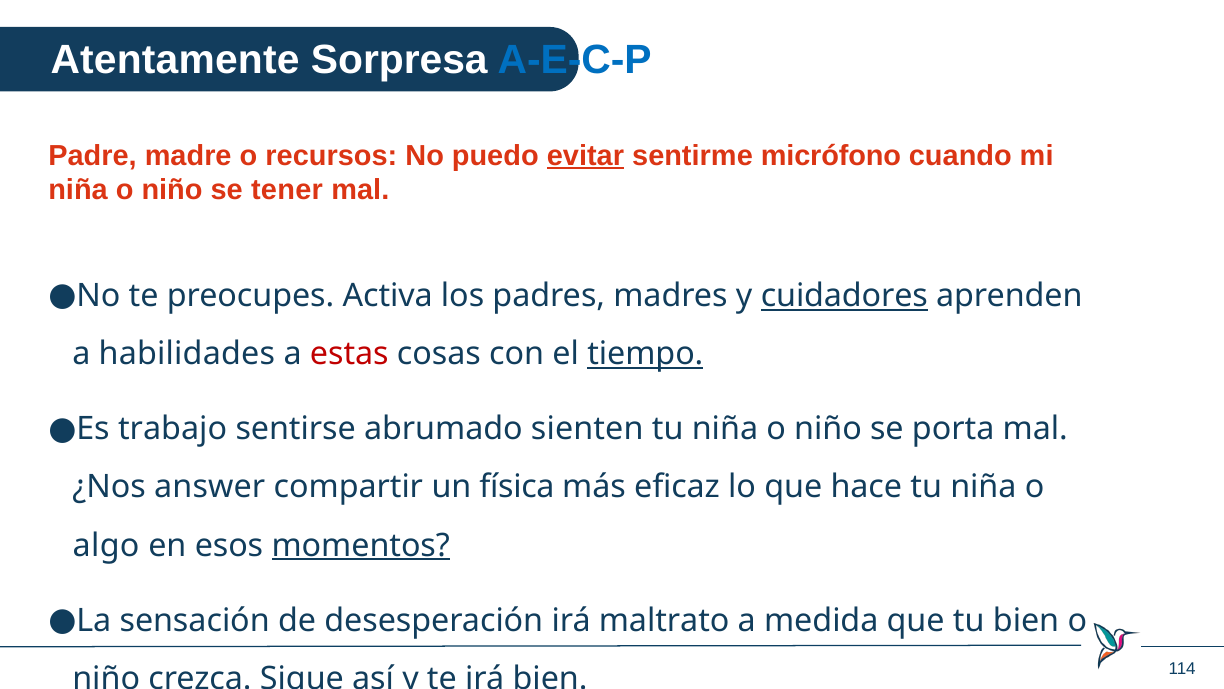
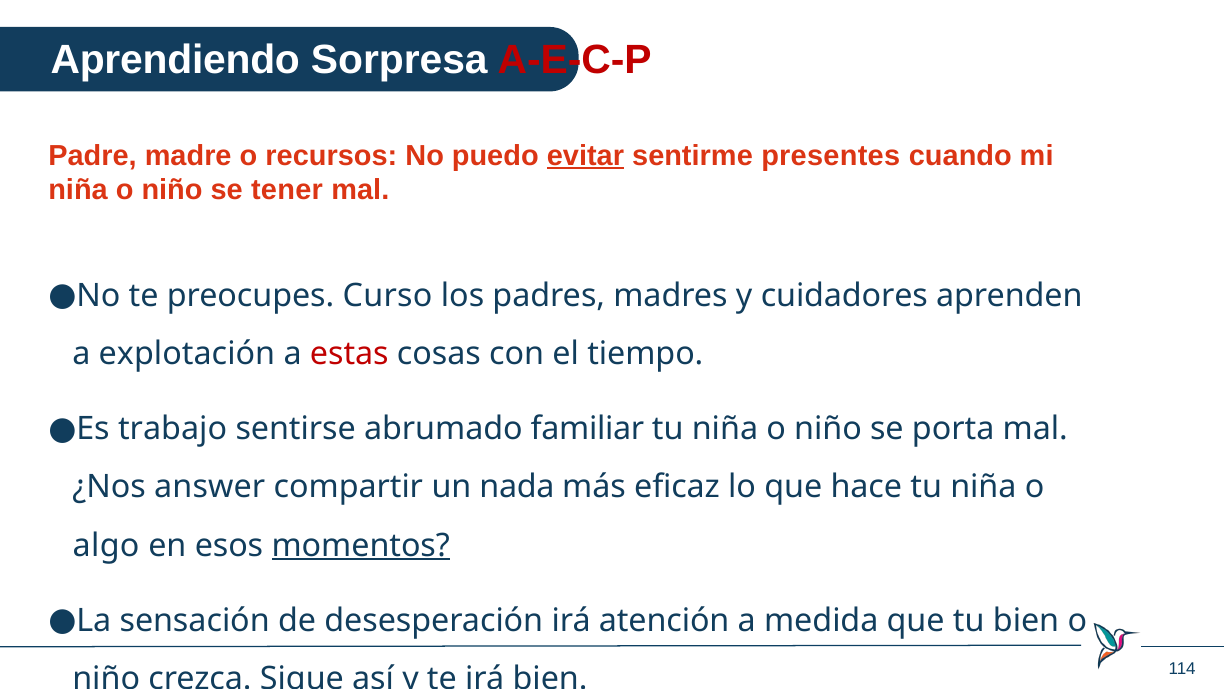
Atentamente: Atentamente -> Aprendiendo (175, 60)
A-E-C-P colour: blue -> red (575, 60)
micrófono: micrófono -> presentes (831, 156)
Activa: Activa -> Curso (388, 296)
cuidadores underline: present -> none (844, 296)
habilidades: habilidades -> explotación (187, 354)
tiempo underline: present -> none (645, 354)
sienten: sienten -> familiar (587, 429)
física: física -> nada (517, 487)
maltrato: maltrato -> atención (664, 620)
